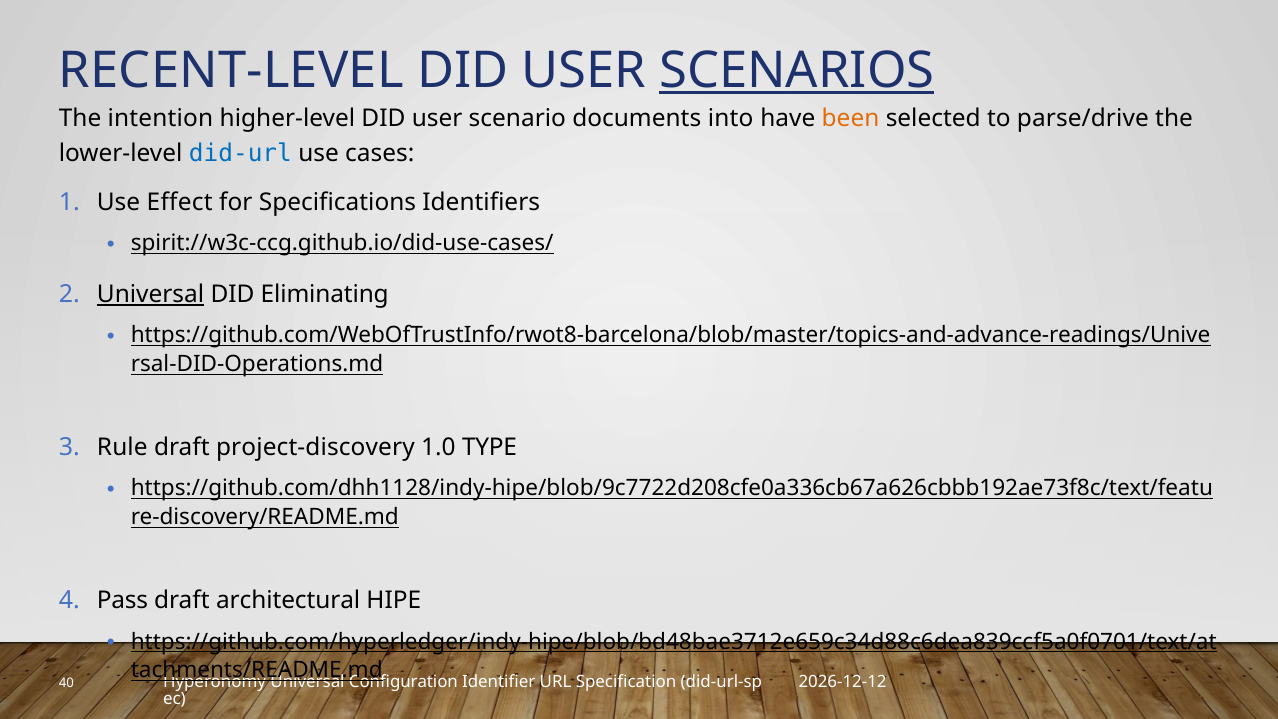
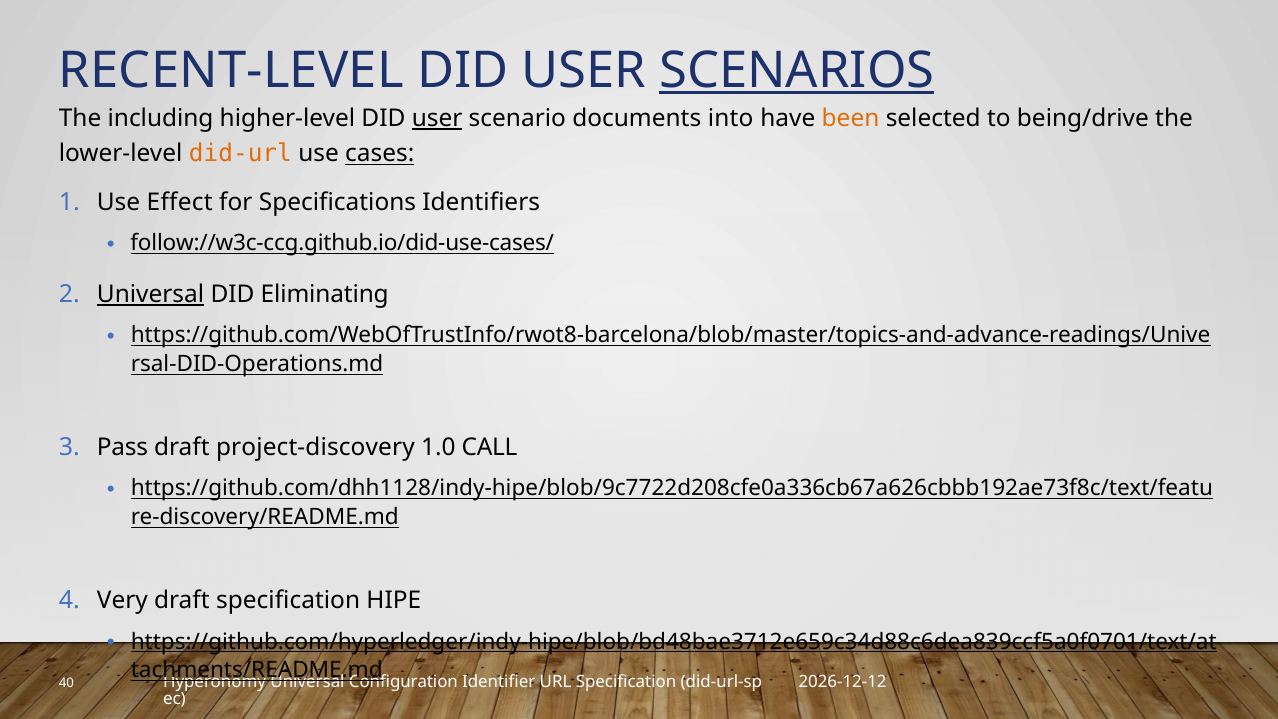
intention: intention -> including (161, 119)
user underline: none -> present (437, 119)
parse/drive: parse/drive -> being/drive (1083, 119)
did-url colour: blue -> orange (240, 154)
cases underline: none -> present (380, 154)
spirit://w3c-ccg.github.io/did-use-cases/: spirit://w3c-ccg.github.io/did-use-cases/ -> follow://w3c-ccg.github.io/did-use-cases/ (342, 243)
Rule: Rule -> Pass (122, 447)
TYPE: TYPE -> CALL (490, 447)
Pass: Pass -> Very (122, 601)
draft architectural: architectural -> specification (288, 601)
